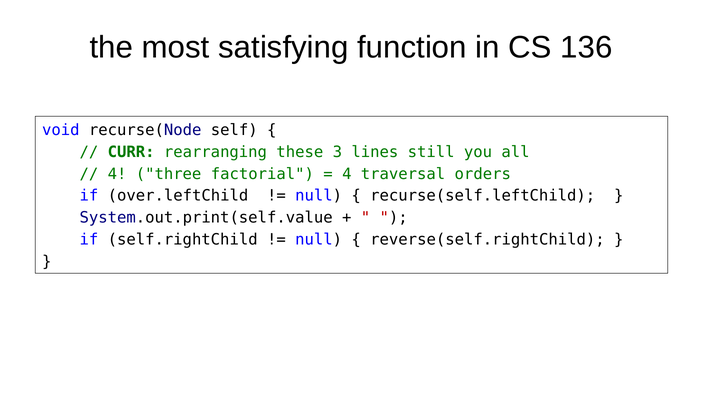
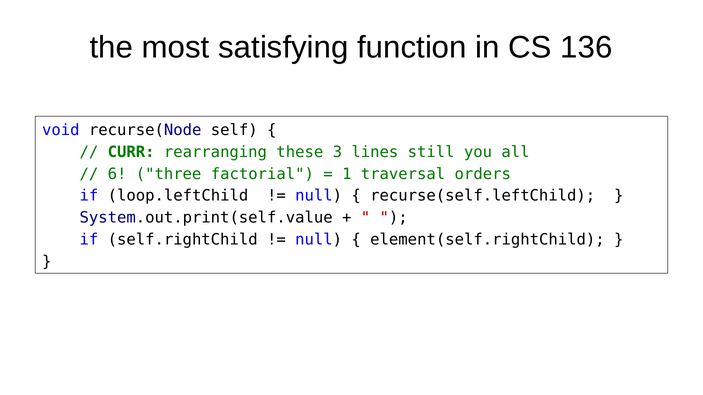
4: 4 -> 6 (117, 174)
4: 4 -> 1 (347, 174)
over.leftChild: over.leftChild -> loop.leftChild (178, 196)
reverse(self.rightChild: reverse(self.rightChild -> element(self.rightChild (487, 240)
